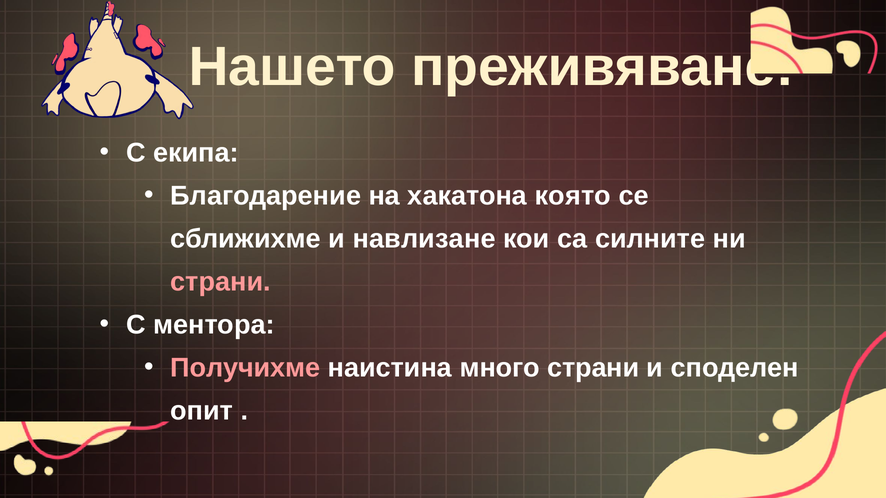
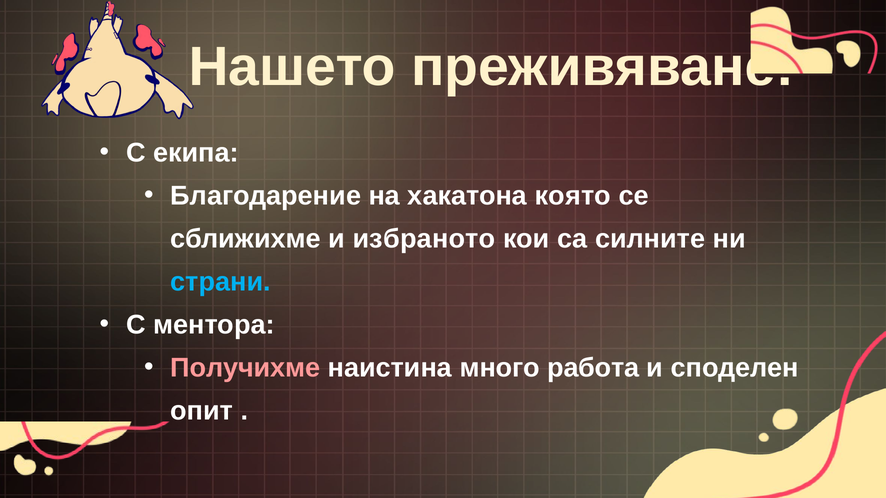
навлизане: навлизане -> избраното (424, 239)
страни colour: pink -> light blue (221, 282)
много страни: страни -> работа (593, 368)
